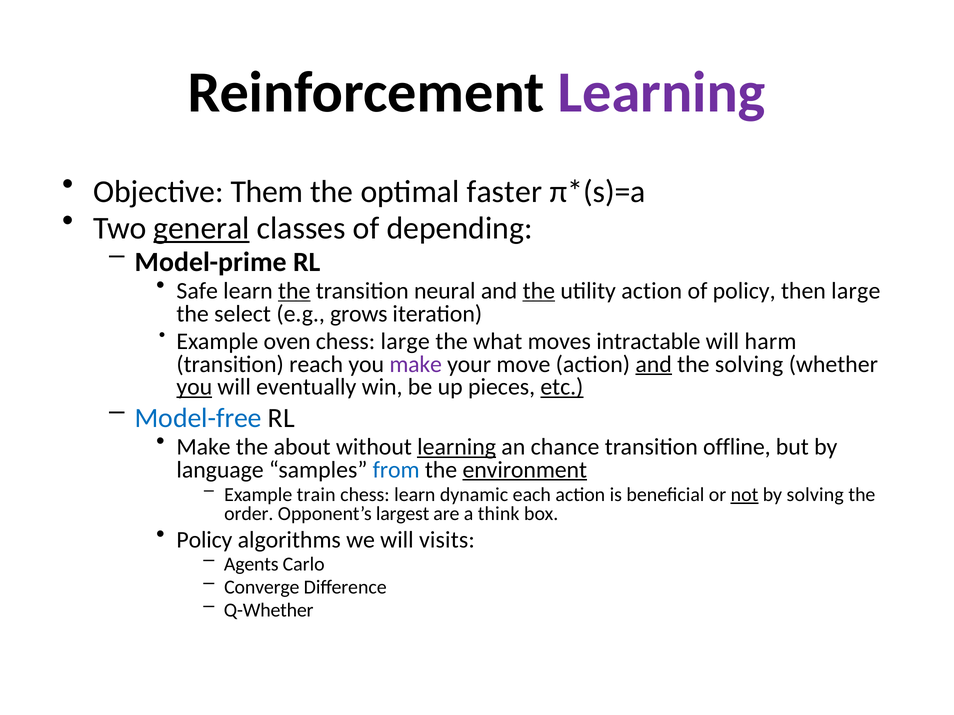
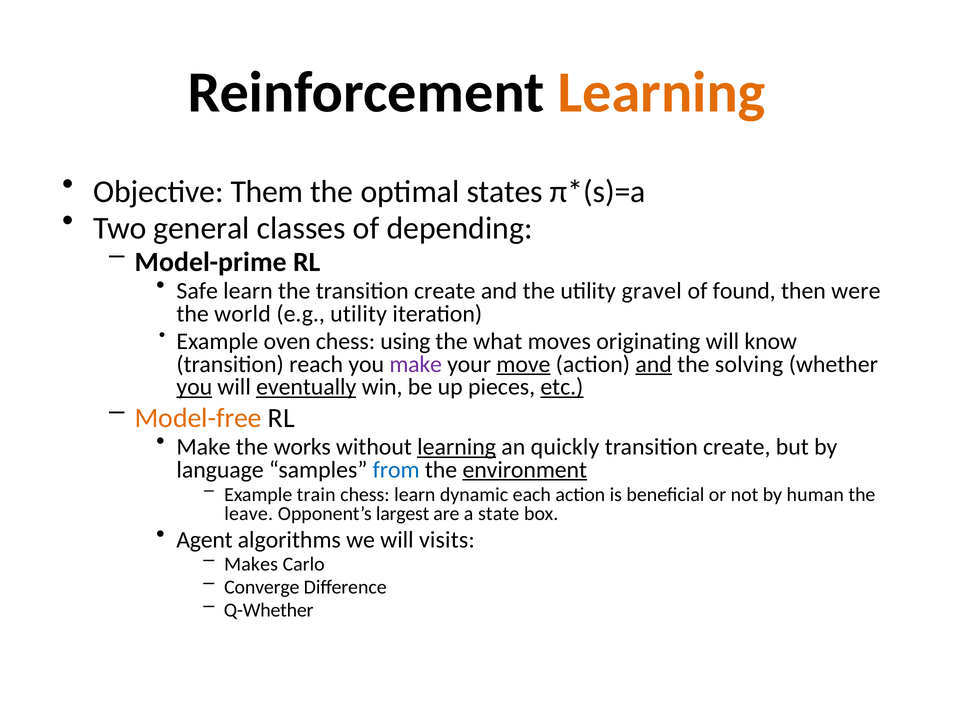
Learning colour: purple -> orange (662, 92)
faster: faster -> states (505, 192)
general underline: present -> none (202, 229)
the underline: present -> none (294, 291)
neural: neural -> create (445, 291)
the underline: present -> none (539, 291)
utility action: action -> gravel (652, 291)
of policy: policy -> found (744, 291)
then large: large -> were (856, 291)
select: select -> world (242, 314)
e.g grows: grows -> utility (359, 314)
chess large: large -> using (405, 342)
intractable: intractable -> originating (648, 342)
harm: harm -> know (771, 342)
move underline: none -> present (523, 364)
eventually underline: none -> present (306, 387)
Model-free colour: blue -> orange (198, 418)
about: about -> works (302, 447)
chance: chance -> quickly (565, 447)
offline: offline -> create (737, 447)
not underline: present -> none (745, 495)
by solving: solving -> human (815, 495)
order: order -> leave (249, 514)
think: think -> state (499, 514)
Policy: Policy -> Agent (204, 540)
Agents: Agents -> Makes (251, 565)
